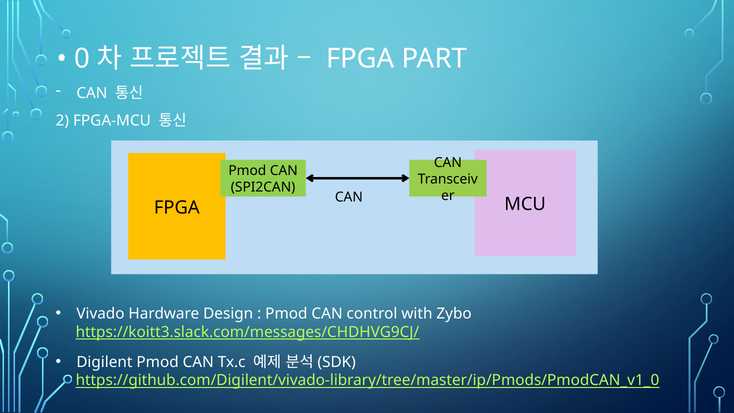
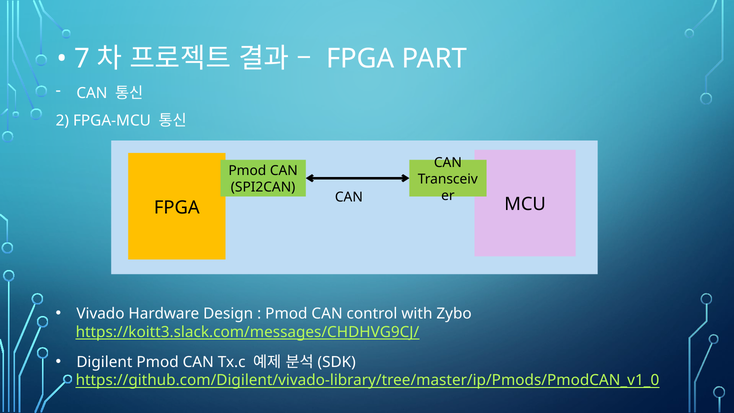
0: 0 -> 7 (82, 59)
